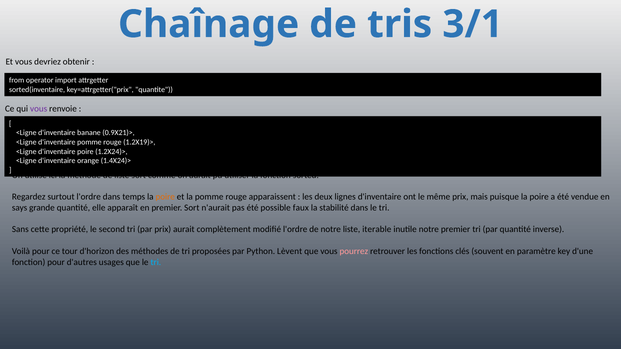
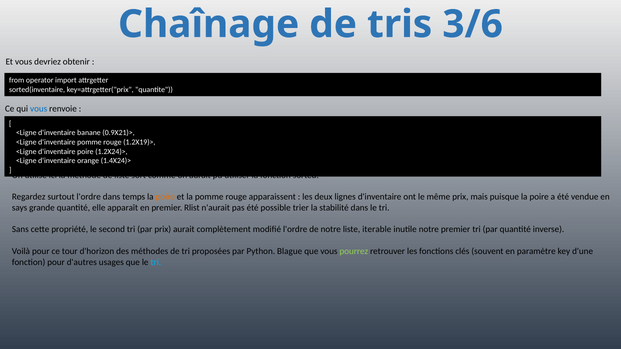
3/1: 3/1 -> 3/6 (473, 24)
vous colour: purple -> blue (39, 109)
premier Sort: Sort -> Rlist (192, 208)
faux: faux -> trier (301, 208)
Lèvent: Lèvent -> Blague (290, 251)
pourrez colour: pink -> light green (354, 251)
